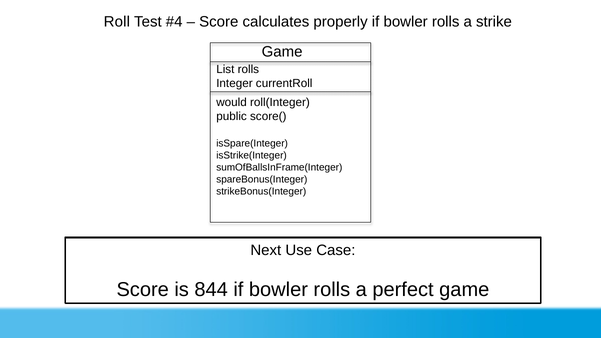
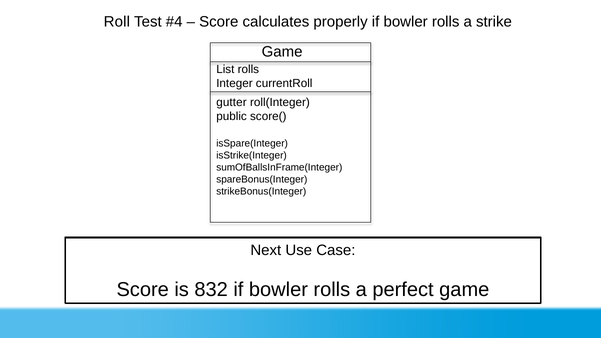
would: would -> gutter (231, 103)
844: 844 -> 832 (211, 290)
